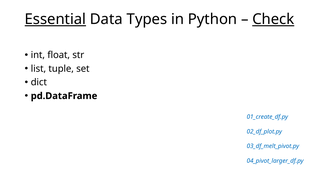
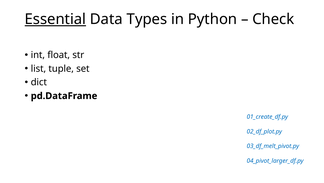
Check underline: present -> none (273, 19)
